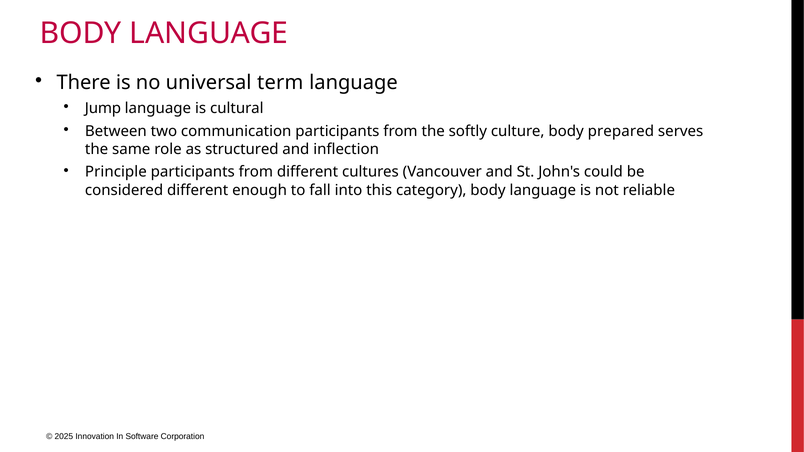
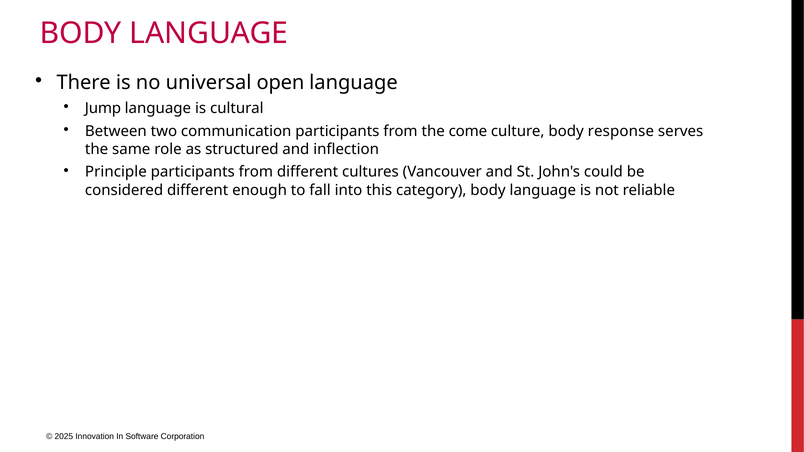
term: term -> open (280, 83)
softly: softly -> come (468, 131)
prepared: prepared -> response (621, 131)
